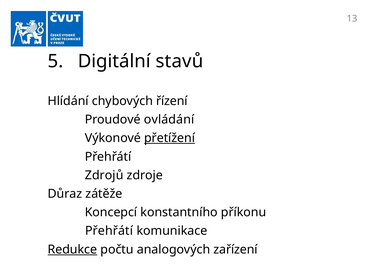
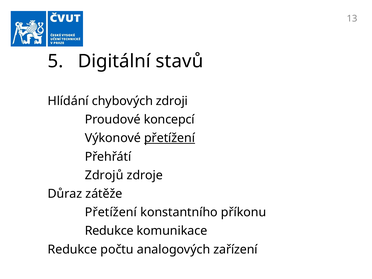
řízení: řízení -> zdroji (172, 101)
ovládání: ovládání -> koncepcí (169, 120)
Koncepcí: Koncepcí -> Přetížení (111, 212)
Přehřátí: Přehřátí -> Redukce (109, 231)
Redukce underline: present -> none (72, 249)
